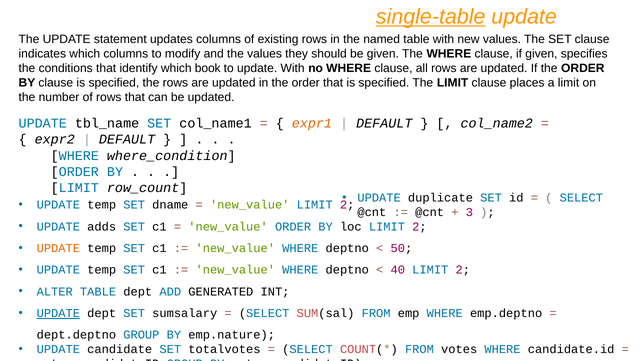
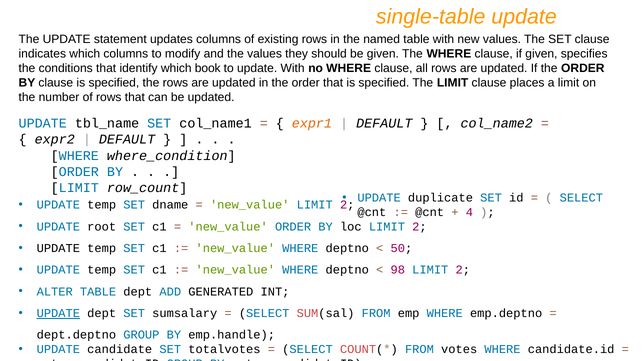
single-table underline: present -> none (431, 17)
3: 3 -> 4 (469, 212)
adds: adds -> root (102, 227)
UPDATE colour: orange -> black (58, 248)
40: 40 -> 98 (398, 270)
emp.nature: emp.nature -> emp.handle (232, 335)
